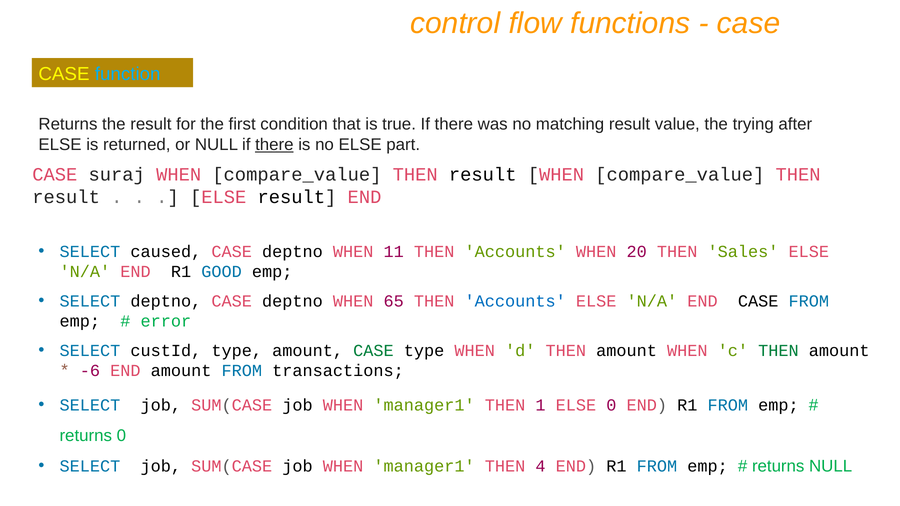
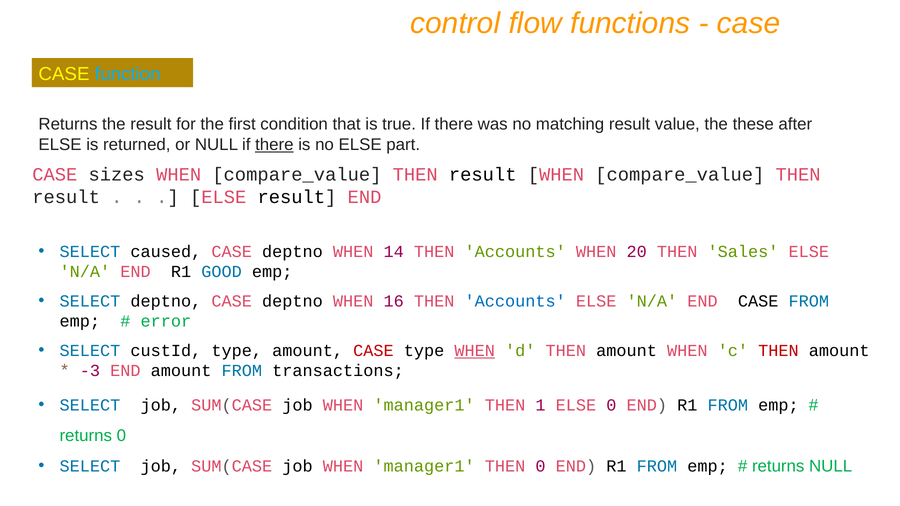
trying: trying -> these (753, 124)
suraj: suraj -> sizes (117, 174)
11: 11 -> 14 (394, 252)
65: 65 -> 16 (394, 301)
CASE colour: green -> red (373, 351)
WHEN underline: none -> present (475, 351)
THEN colour: green -> red (778, 351)
-6: -6 -> -3 (90, 371)
THEN 4: 4 -> 0 (541, 466)
